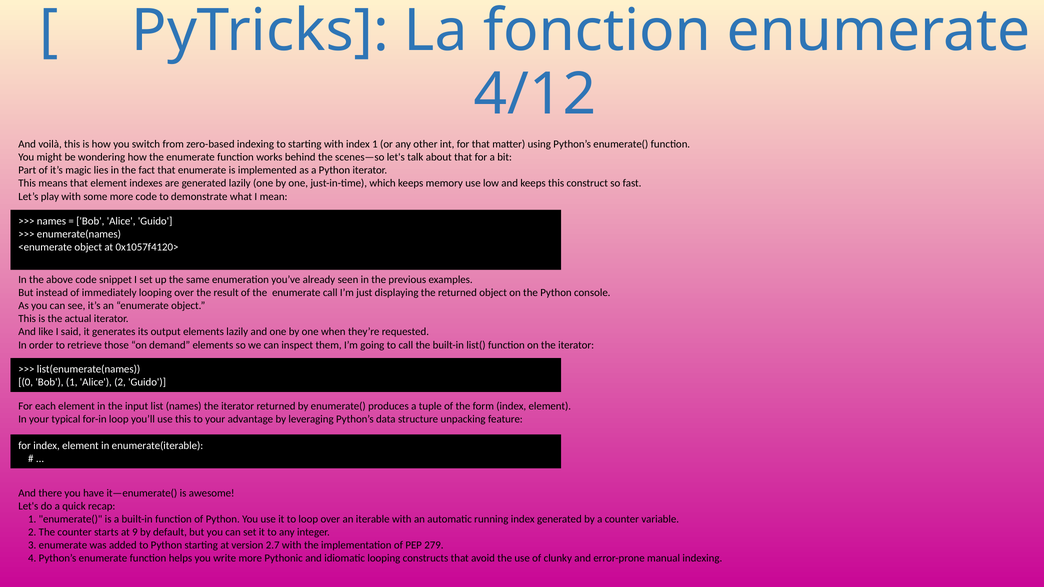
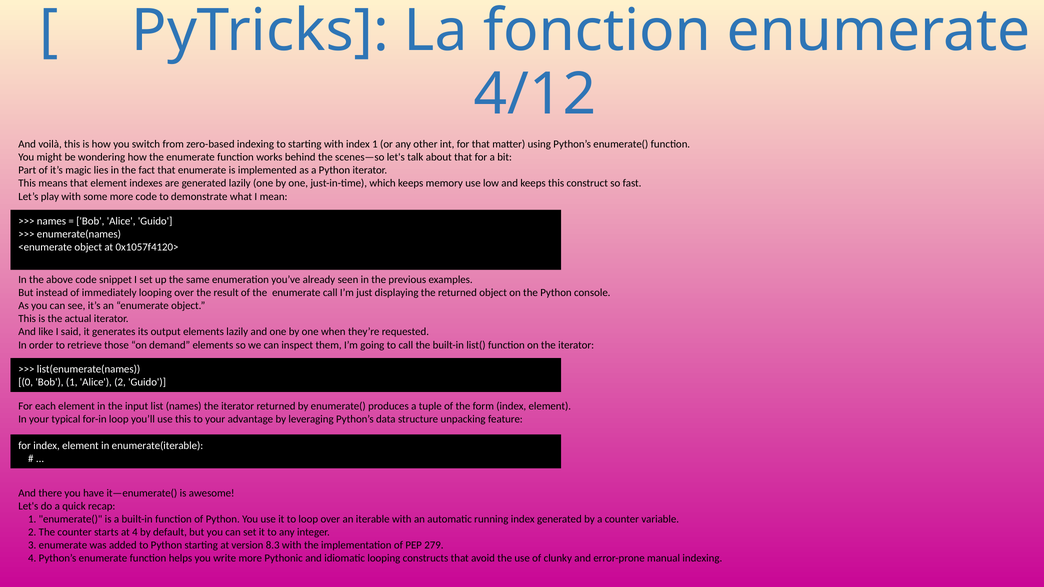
at 9: 9 -> 4 (135, 532)
2.7: 2.7 -> 8.3 (273, 546)
